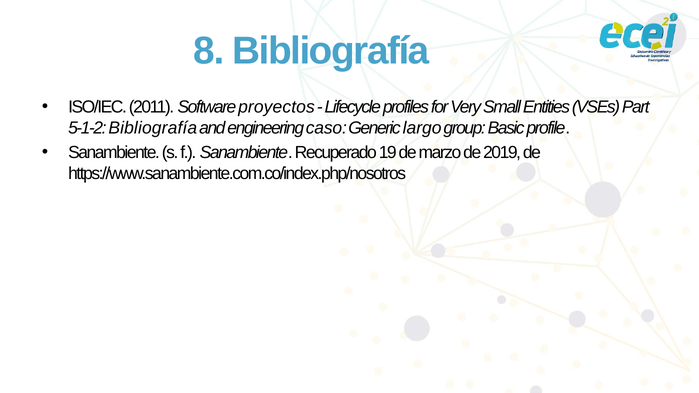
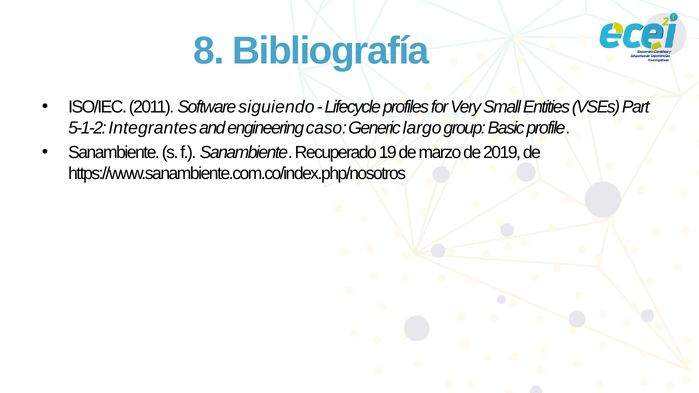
proyectos: proyectos -> siguiendo (276, 107)
5-1-2 Bibliografía: Bibliografía -> Integrantes (153, 128)
